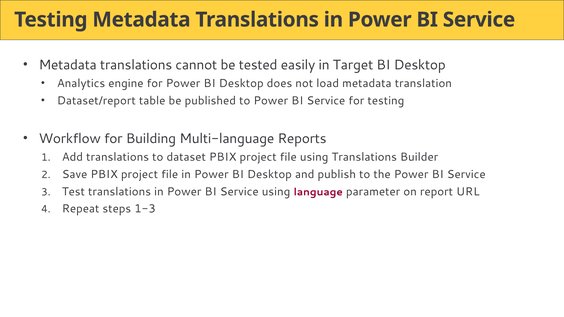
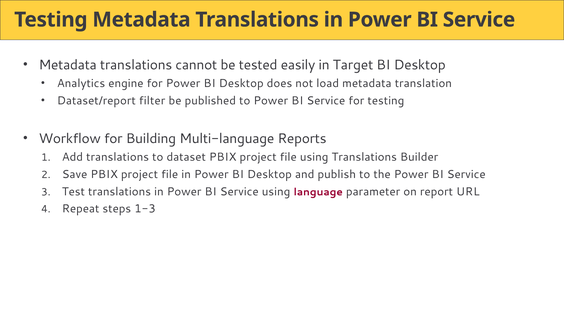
table: table -> filter (152, 101)
